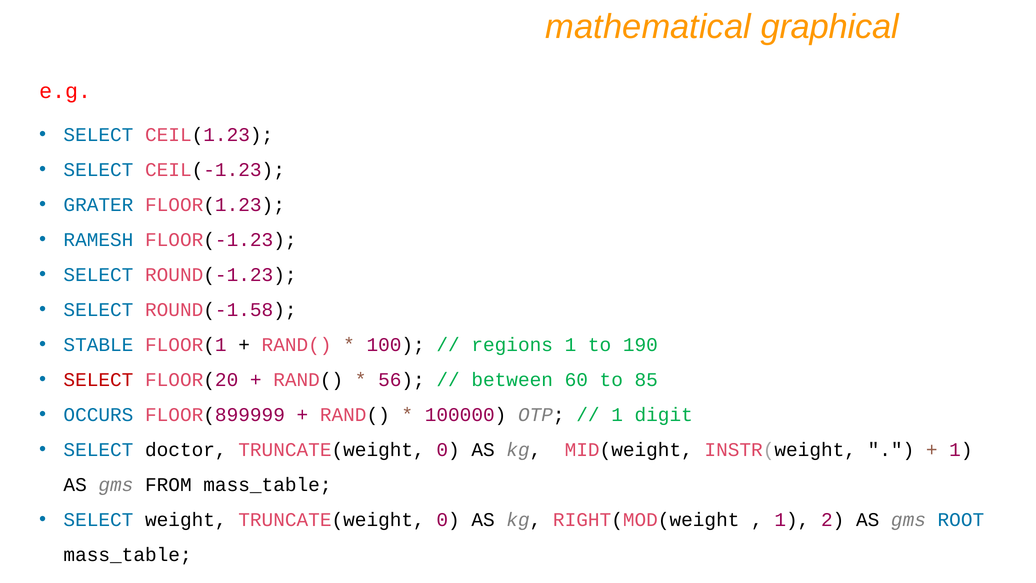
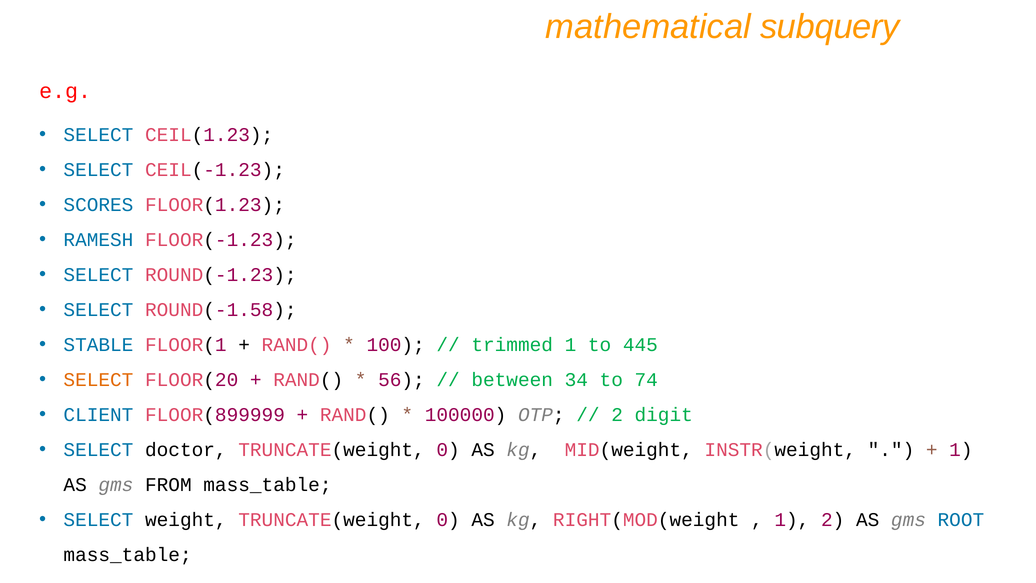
graphical: graphical -> subquery (830, 27)
GRATER: GRATER -> SCORES (98, 205)
regions: regions -> trimmed (512, 345)
190: 190 -> 445 (640, 345)
SELECT colour: red -> orange (98, 380)
60: 60 -> 34 (576, 380)
85: 85 -> 74 (646, 380)
OCCURS: OCCURS -> CLIENT (98, 415)
1: 1 -> 2 (617, 415)
